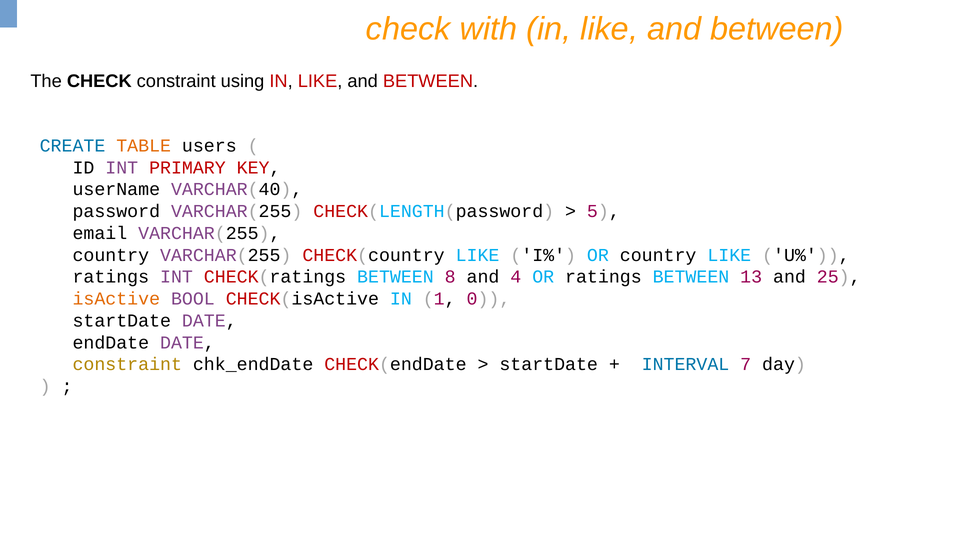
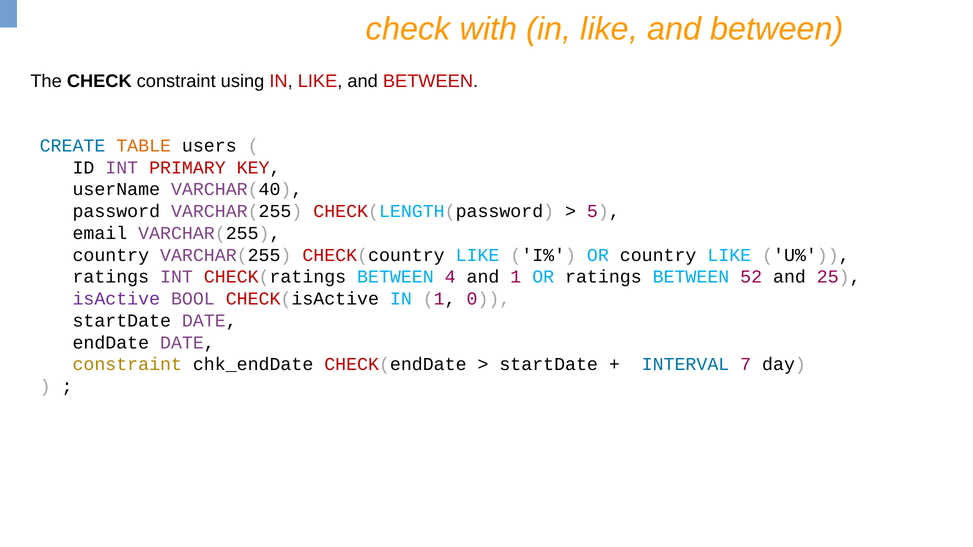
8: 8 -> 4 (450, 277)
and 4: 4 -> 1 (516, 277)
13: 13 -> 52 (751, 277)
isActive colour: orange -> purple (116, 299)
